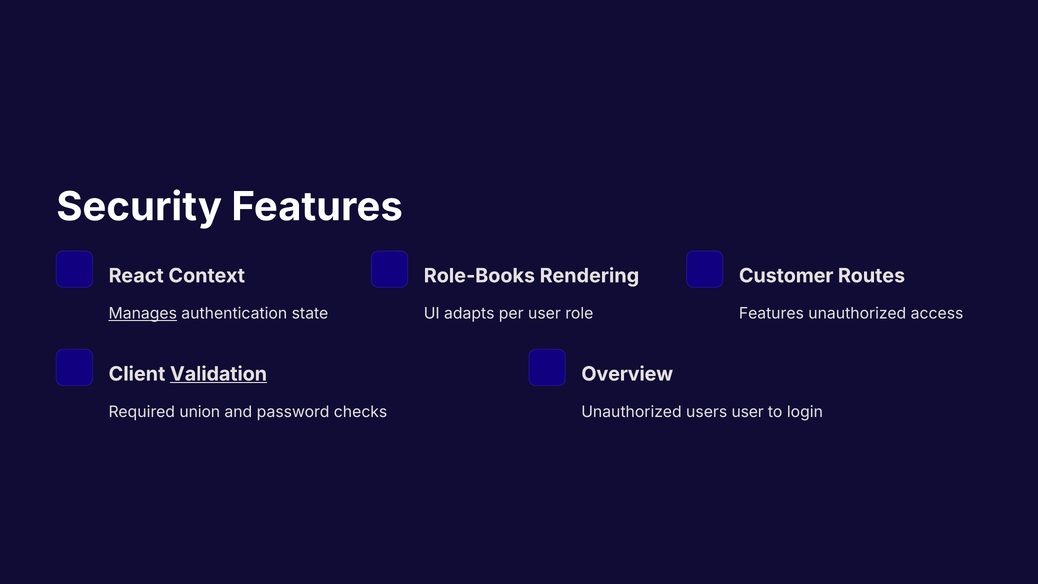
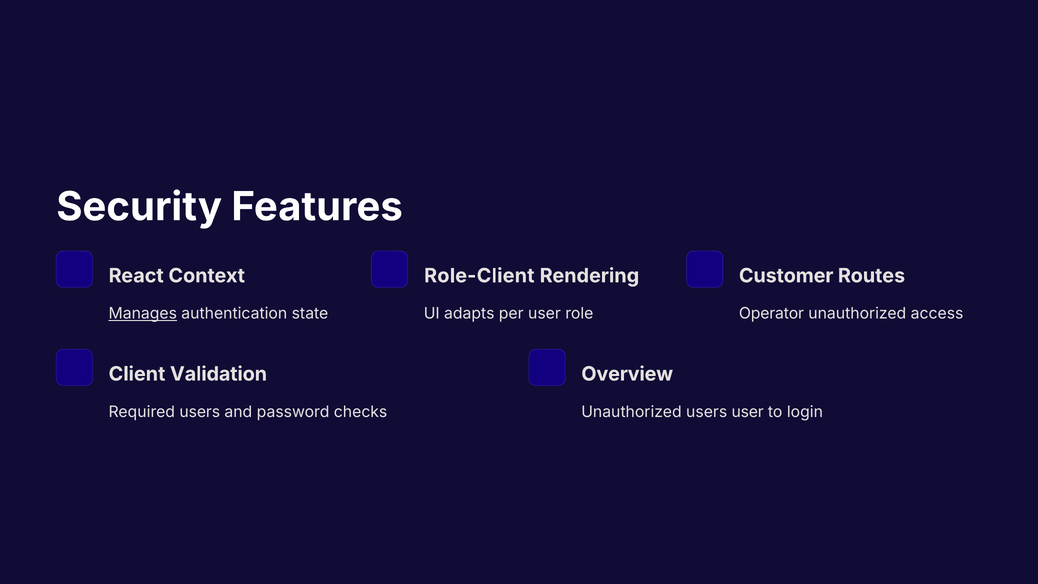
Role-Books: Role-Books -> Role-Client (479, 276)
Features: Features -> Operator (771, 314)
Validation underline: present -> none (219, 374)
Required union: union -> users (200, 412)
